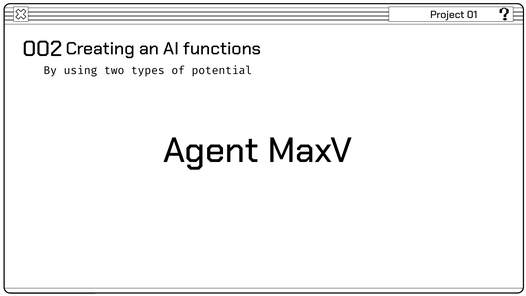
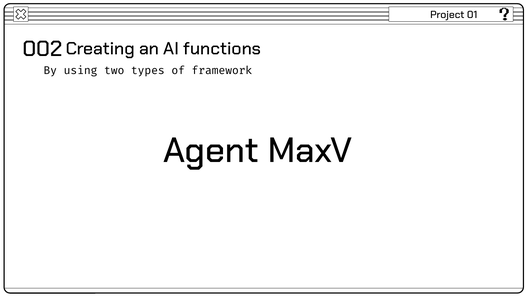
potential: potential -> framework (222, 71)
